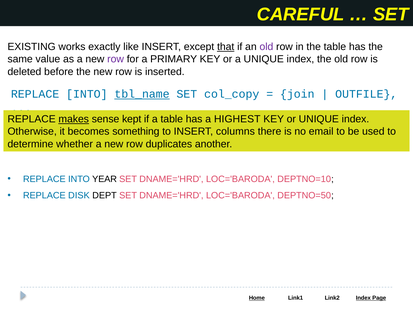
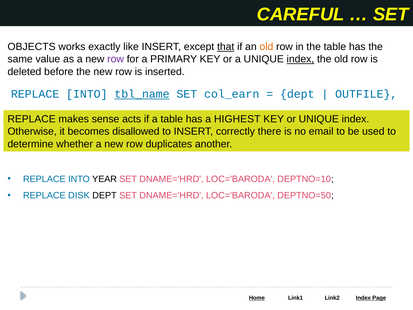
EXISTING: EXISTING -> OBJECTS (32, 47)
old colour: purple -> orange (266, 47)
index underline: none -> present (300, 59)
col_copy: col_copy -> col_earn (232, 94)
join: join -> dept (297, 94)
makes underline: present -> none (74, 119)
kept: kept -> acts (132, 119)
something: something -> disallowed (136, 131)
columns: columns -> correctly (235, 131)
